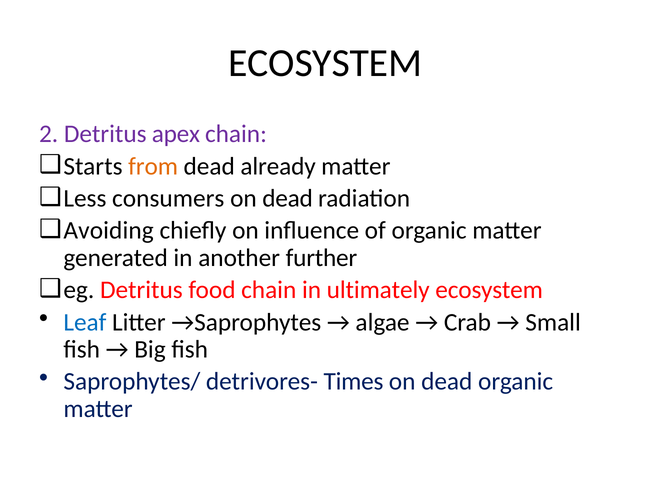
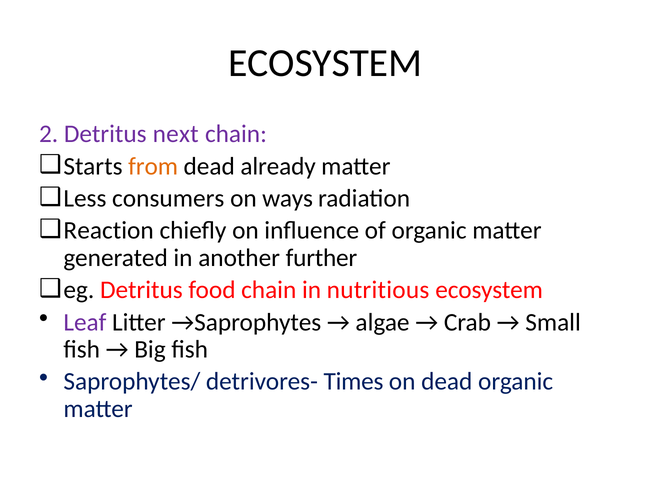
apex: apex -> next (176, 134)
dead: dead -> ways (288, 198)
Avoiding: Avoiding -> Reaction (109, 231)
ultimately: ultimately -> nutritious (378, 290)
Leaf colour: blue -> purple (85, 322)
